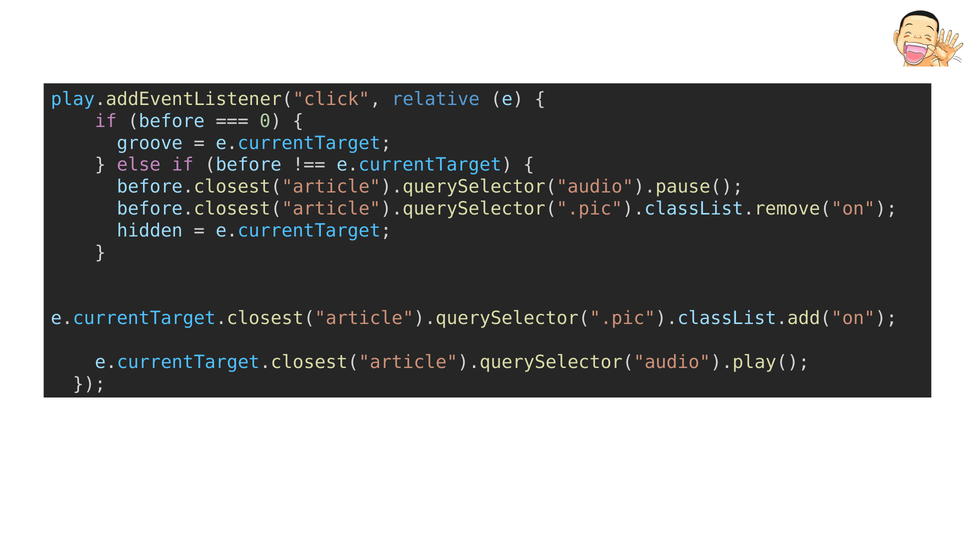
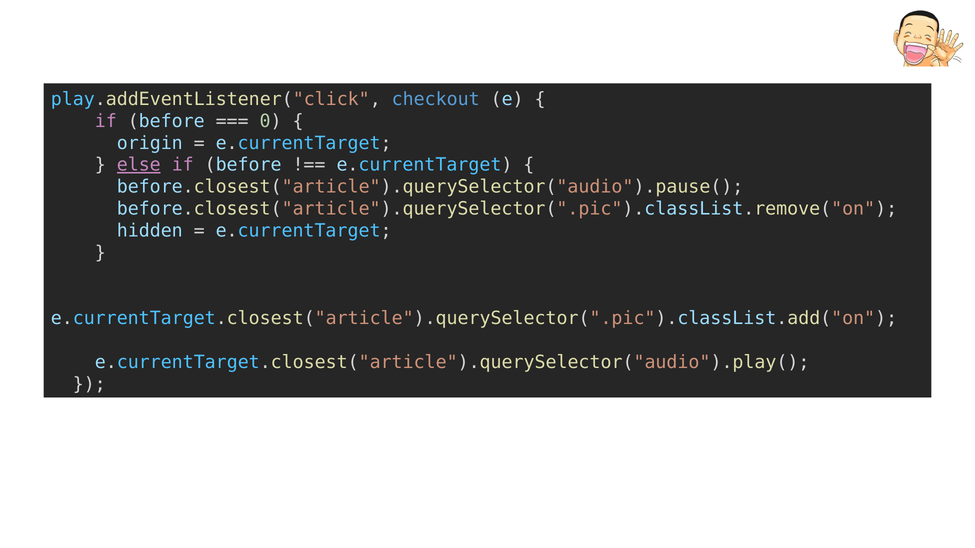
relative: relative -> checkout (436, 99)
groove: groove -> origin (150, 143)
else underline: none -> present (139, 165)
